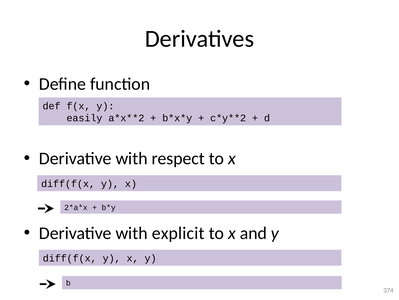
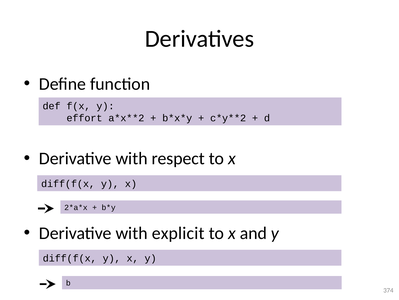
easily: easily -> effort (84, 118)
